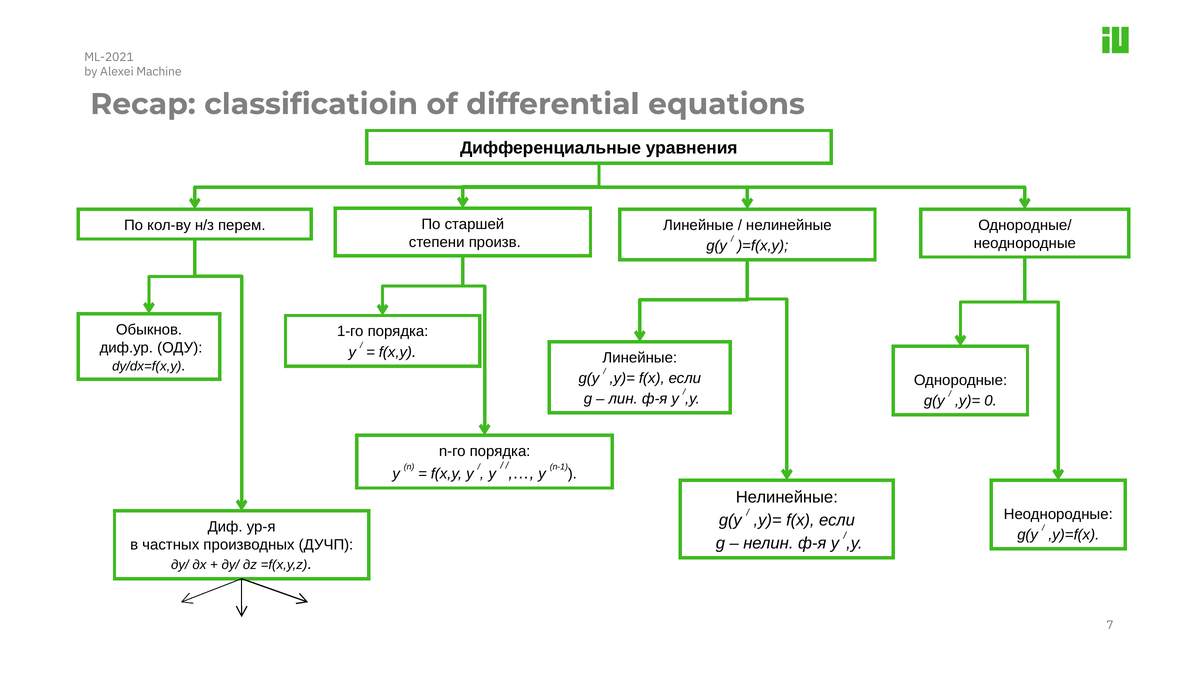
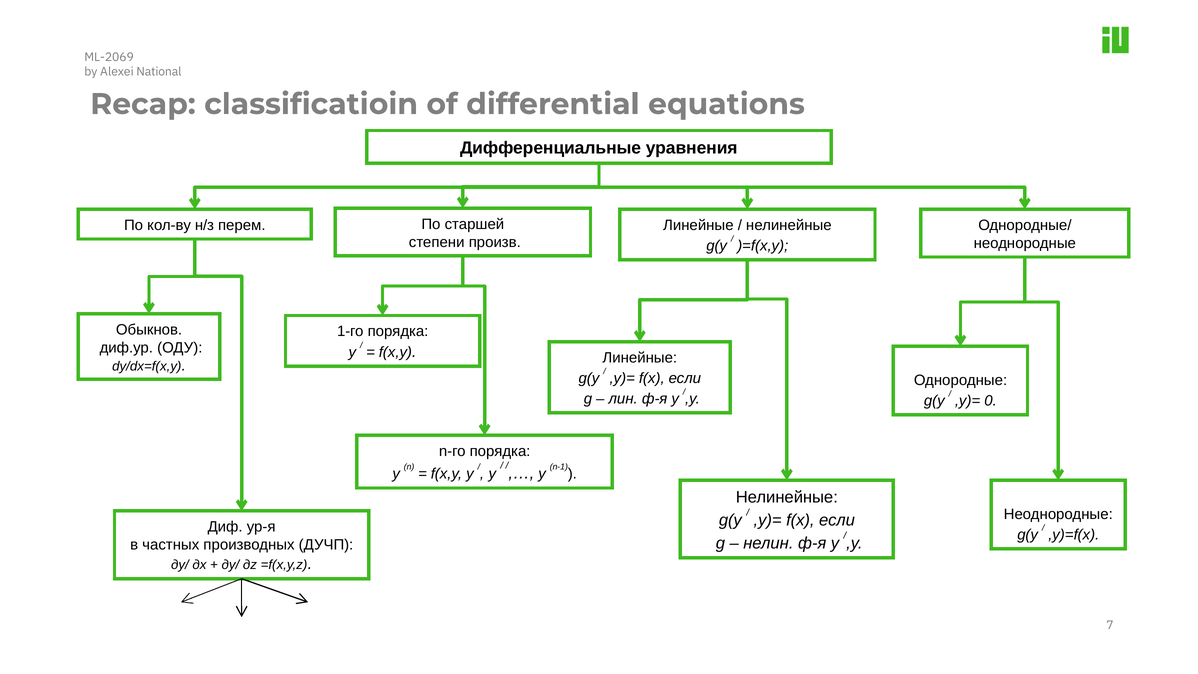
ML-2021: ML-2021 -> ML-2069 (109, 57)
Machine: Machine -> National (159, 72)
